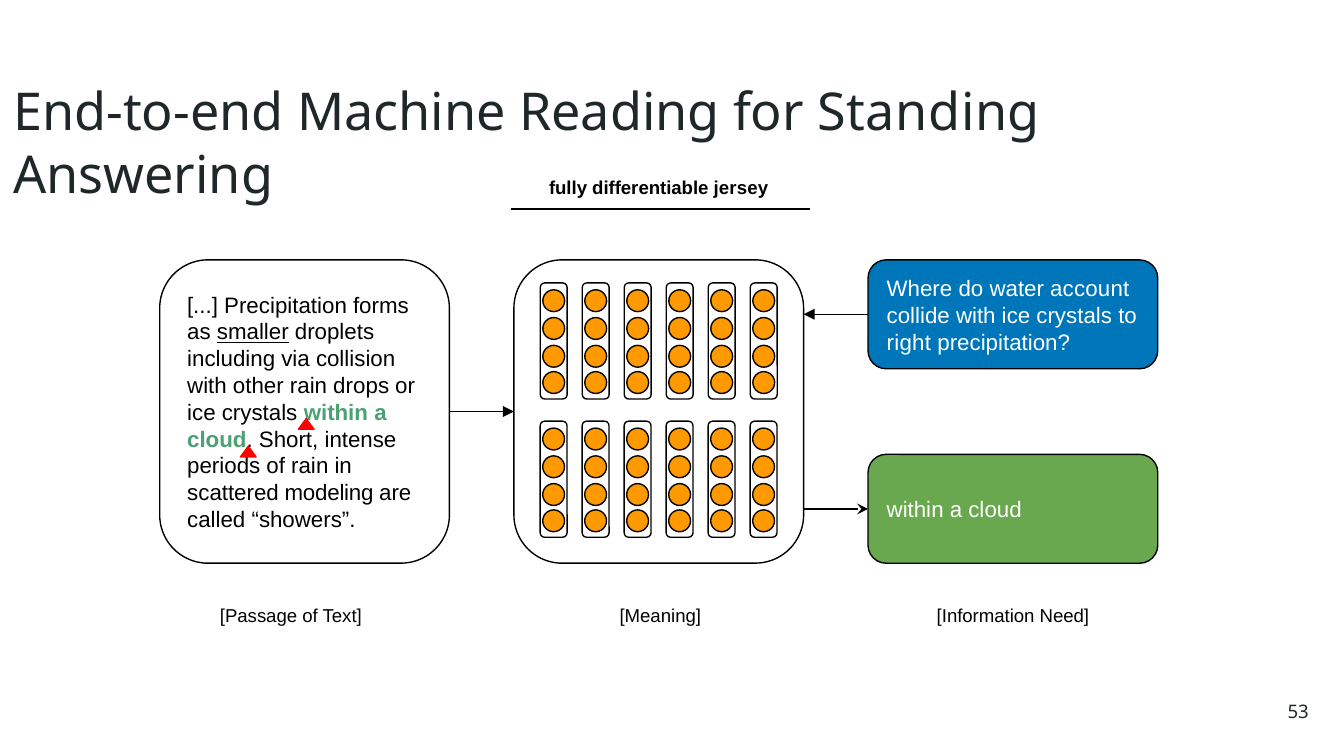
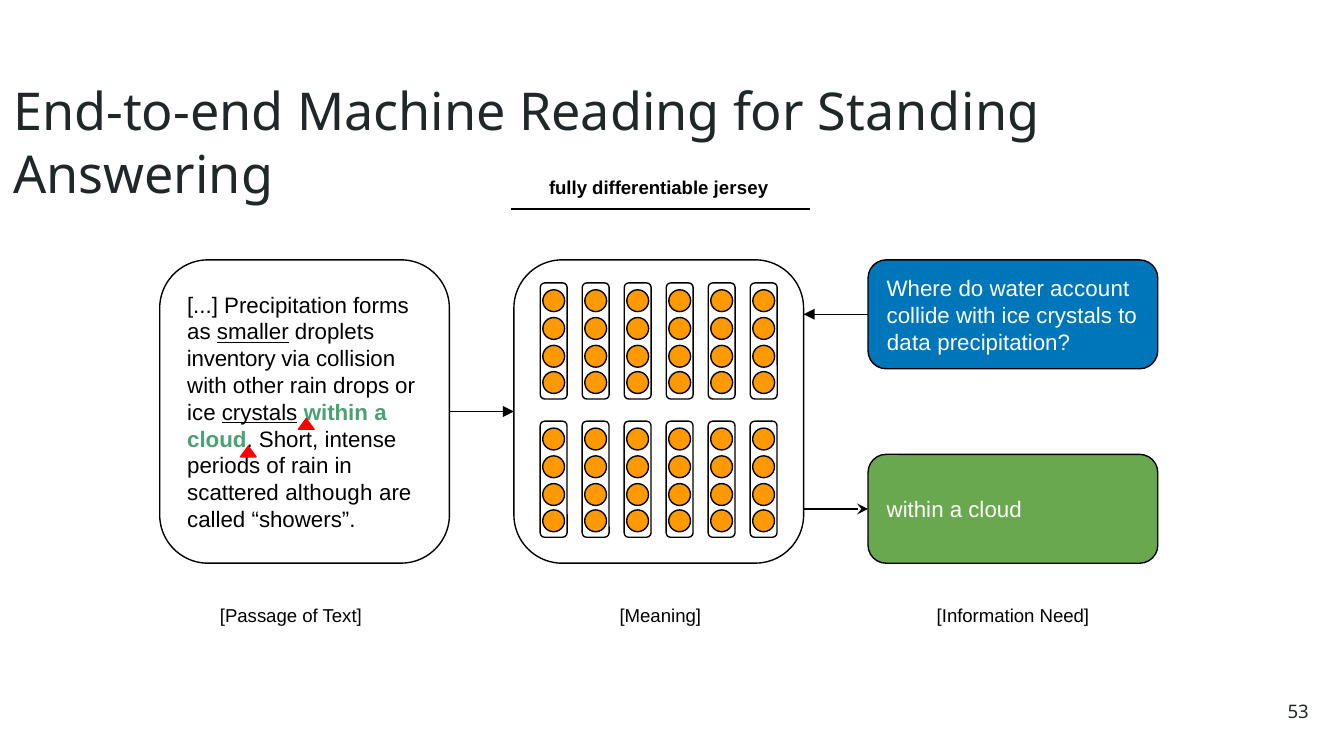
right: right -> data (909, 343)
including: including -> inventory (231, 359)
crystals underline: none -> present (260, 413)
modeling: modeling -> although (329, 493)
